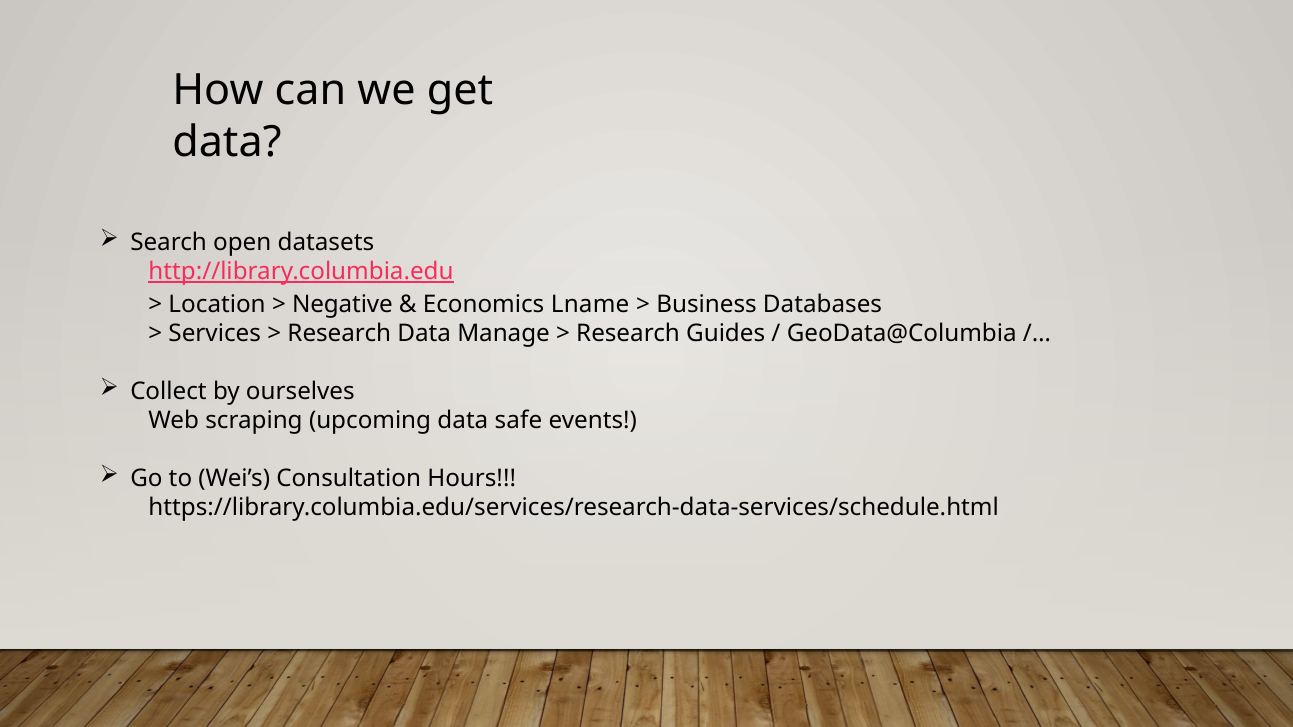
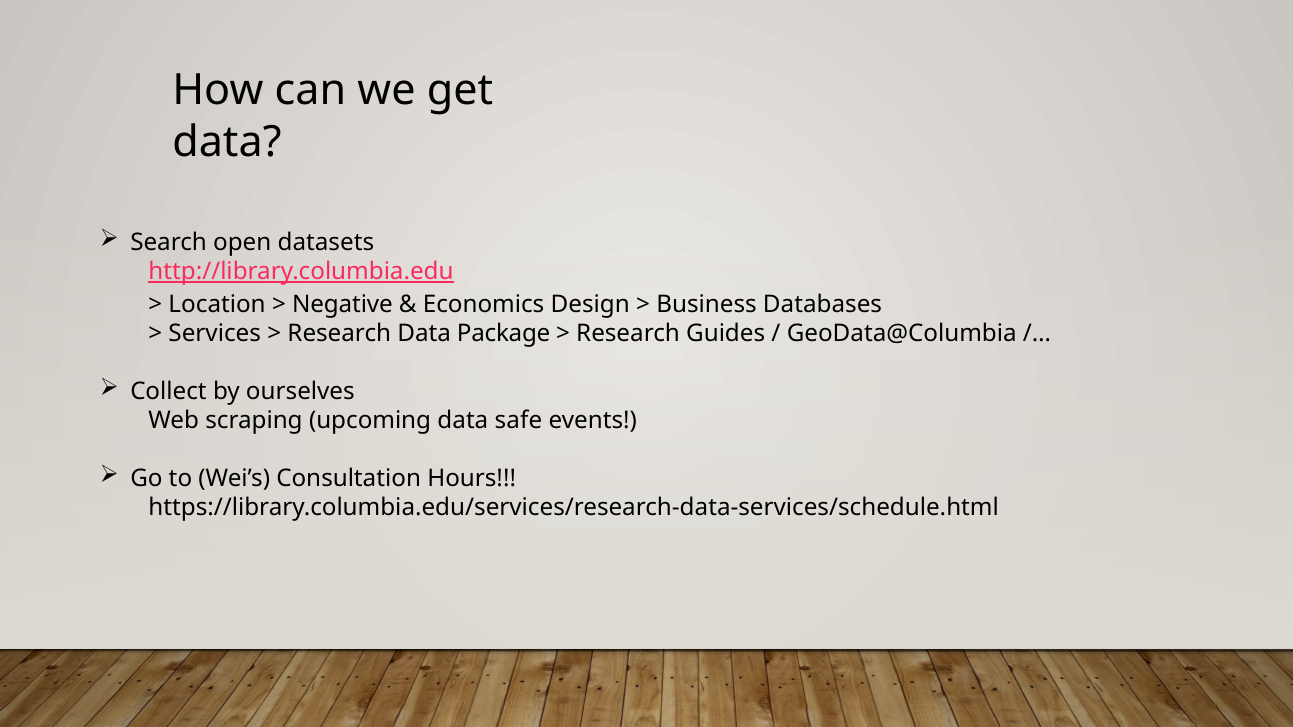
Lname: Lname -> Design (590, 304)
Manage: Manage -> Package (504, 333)
